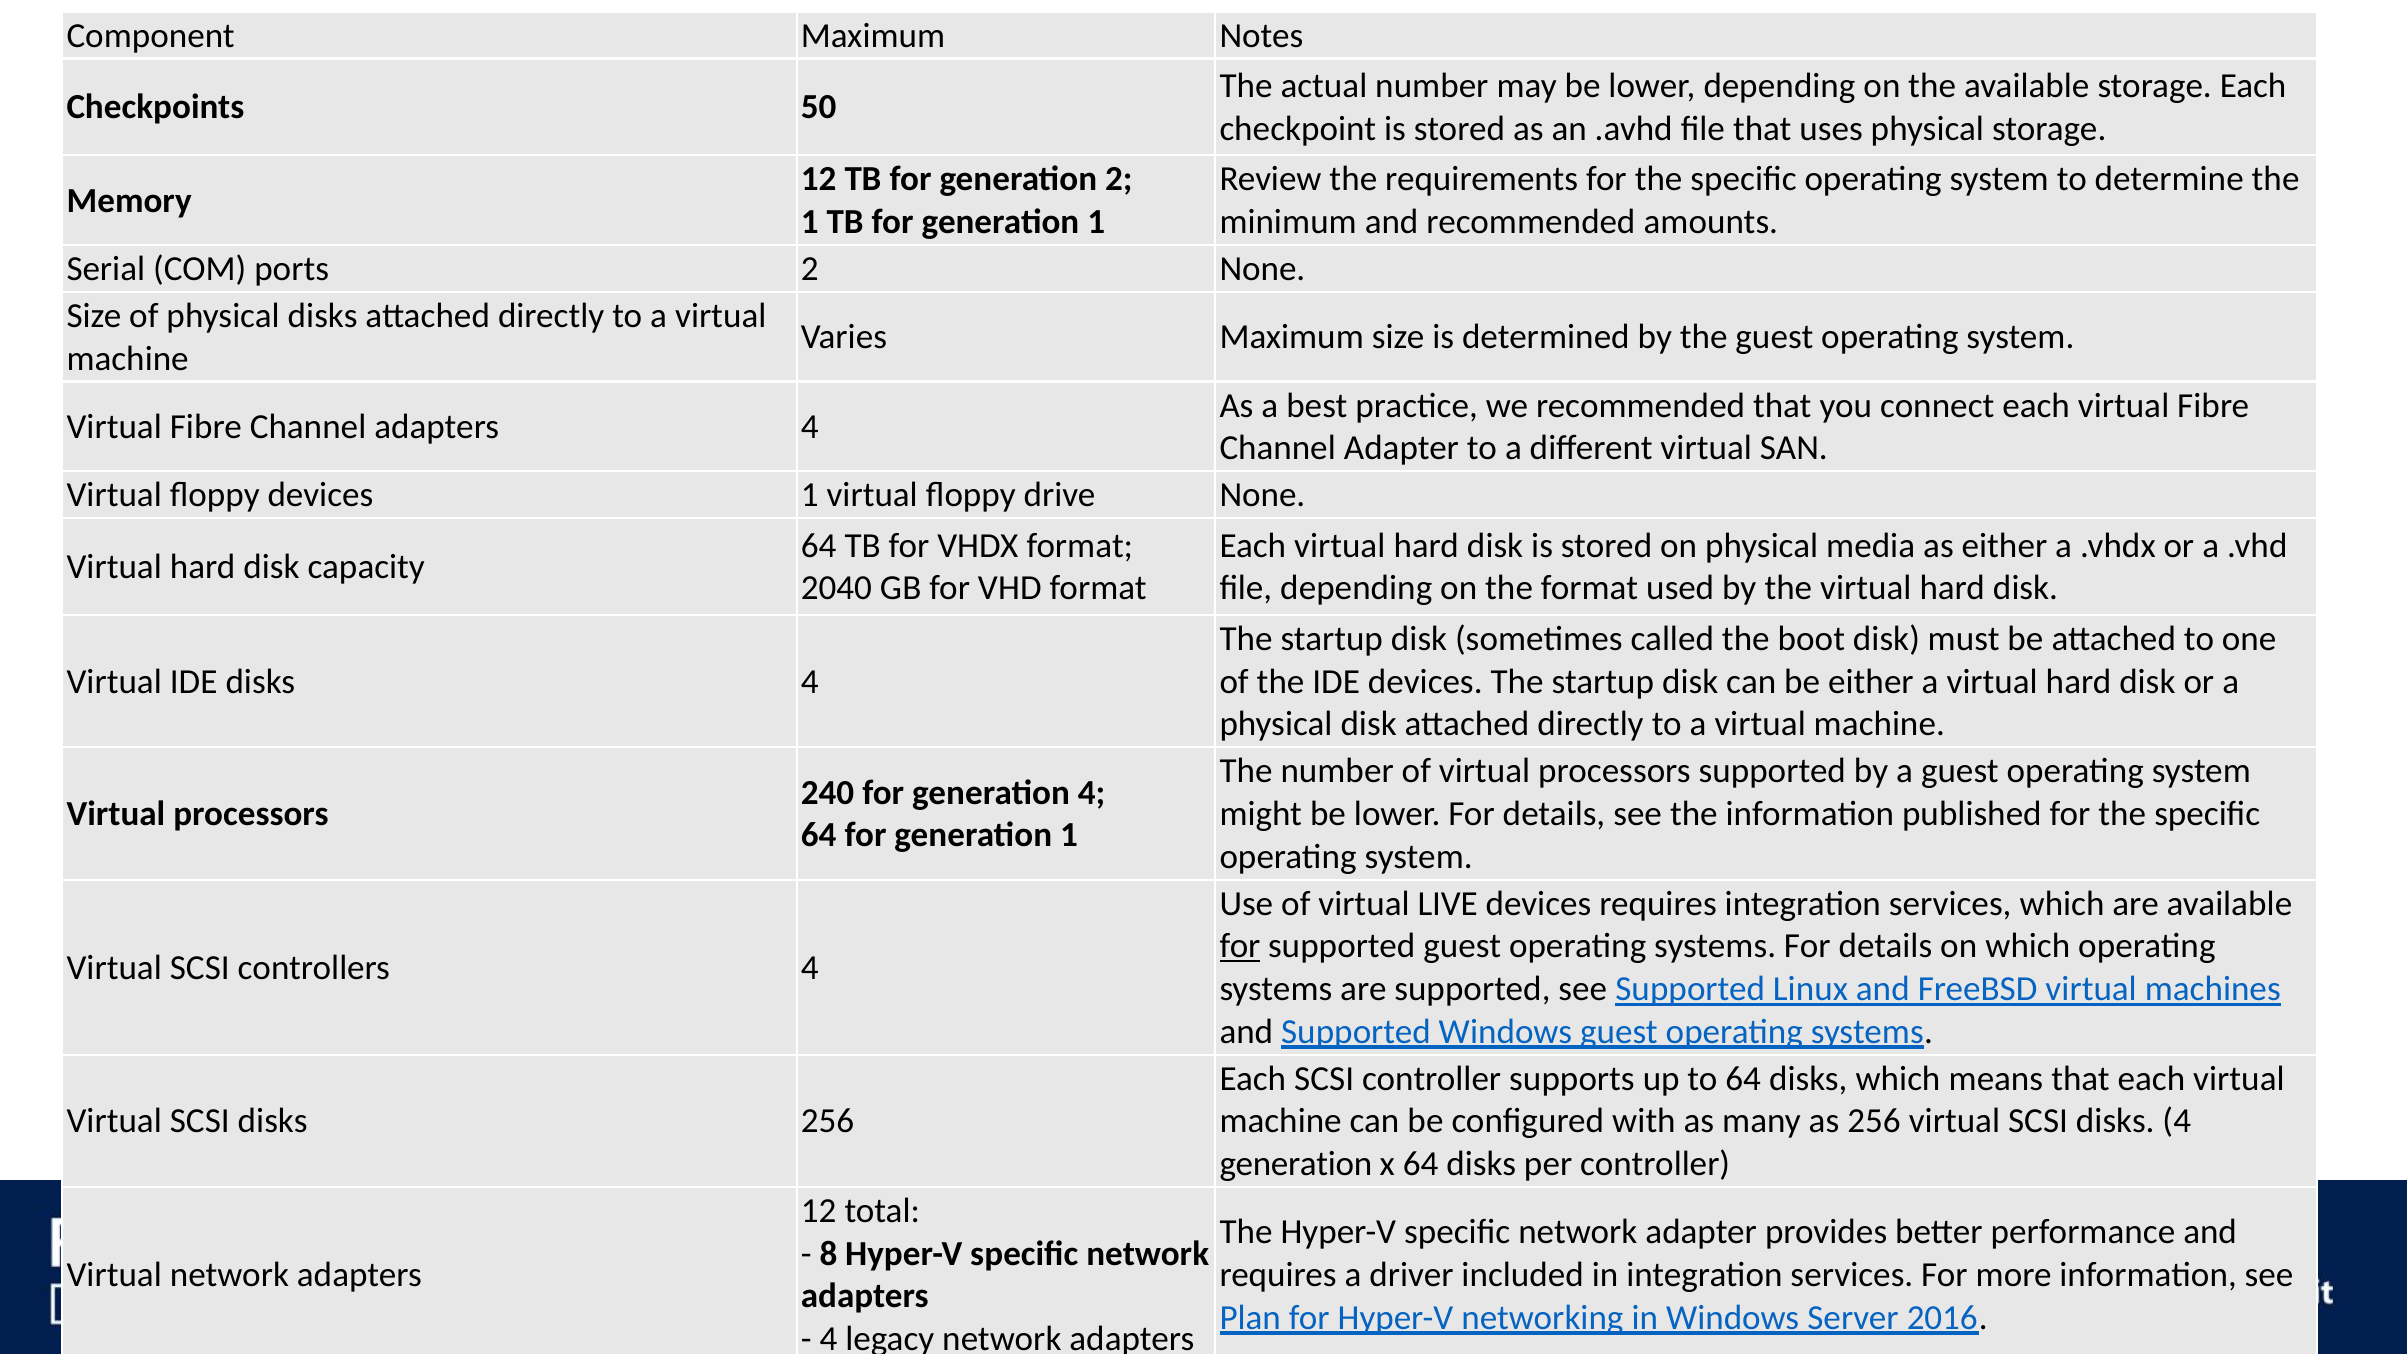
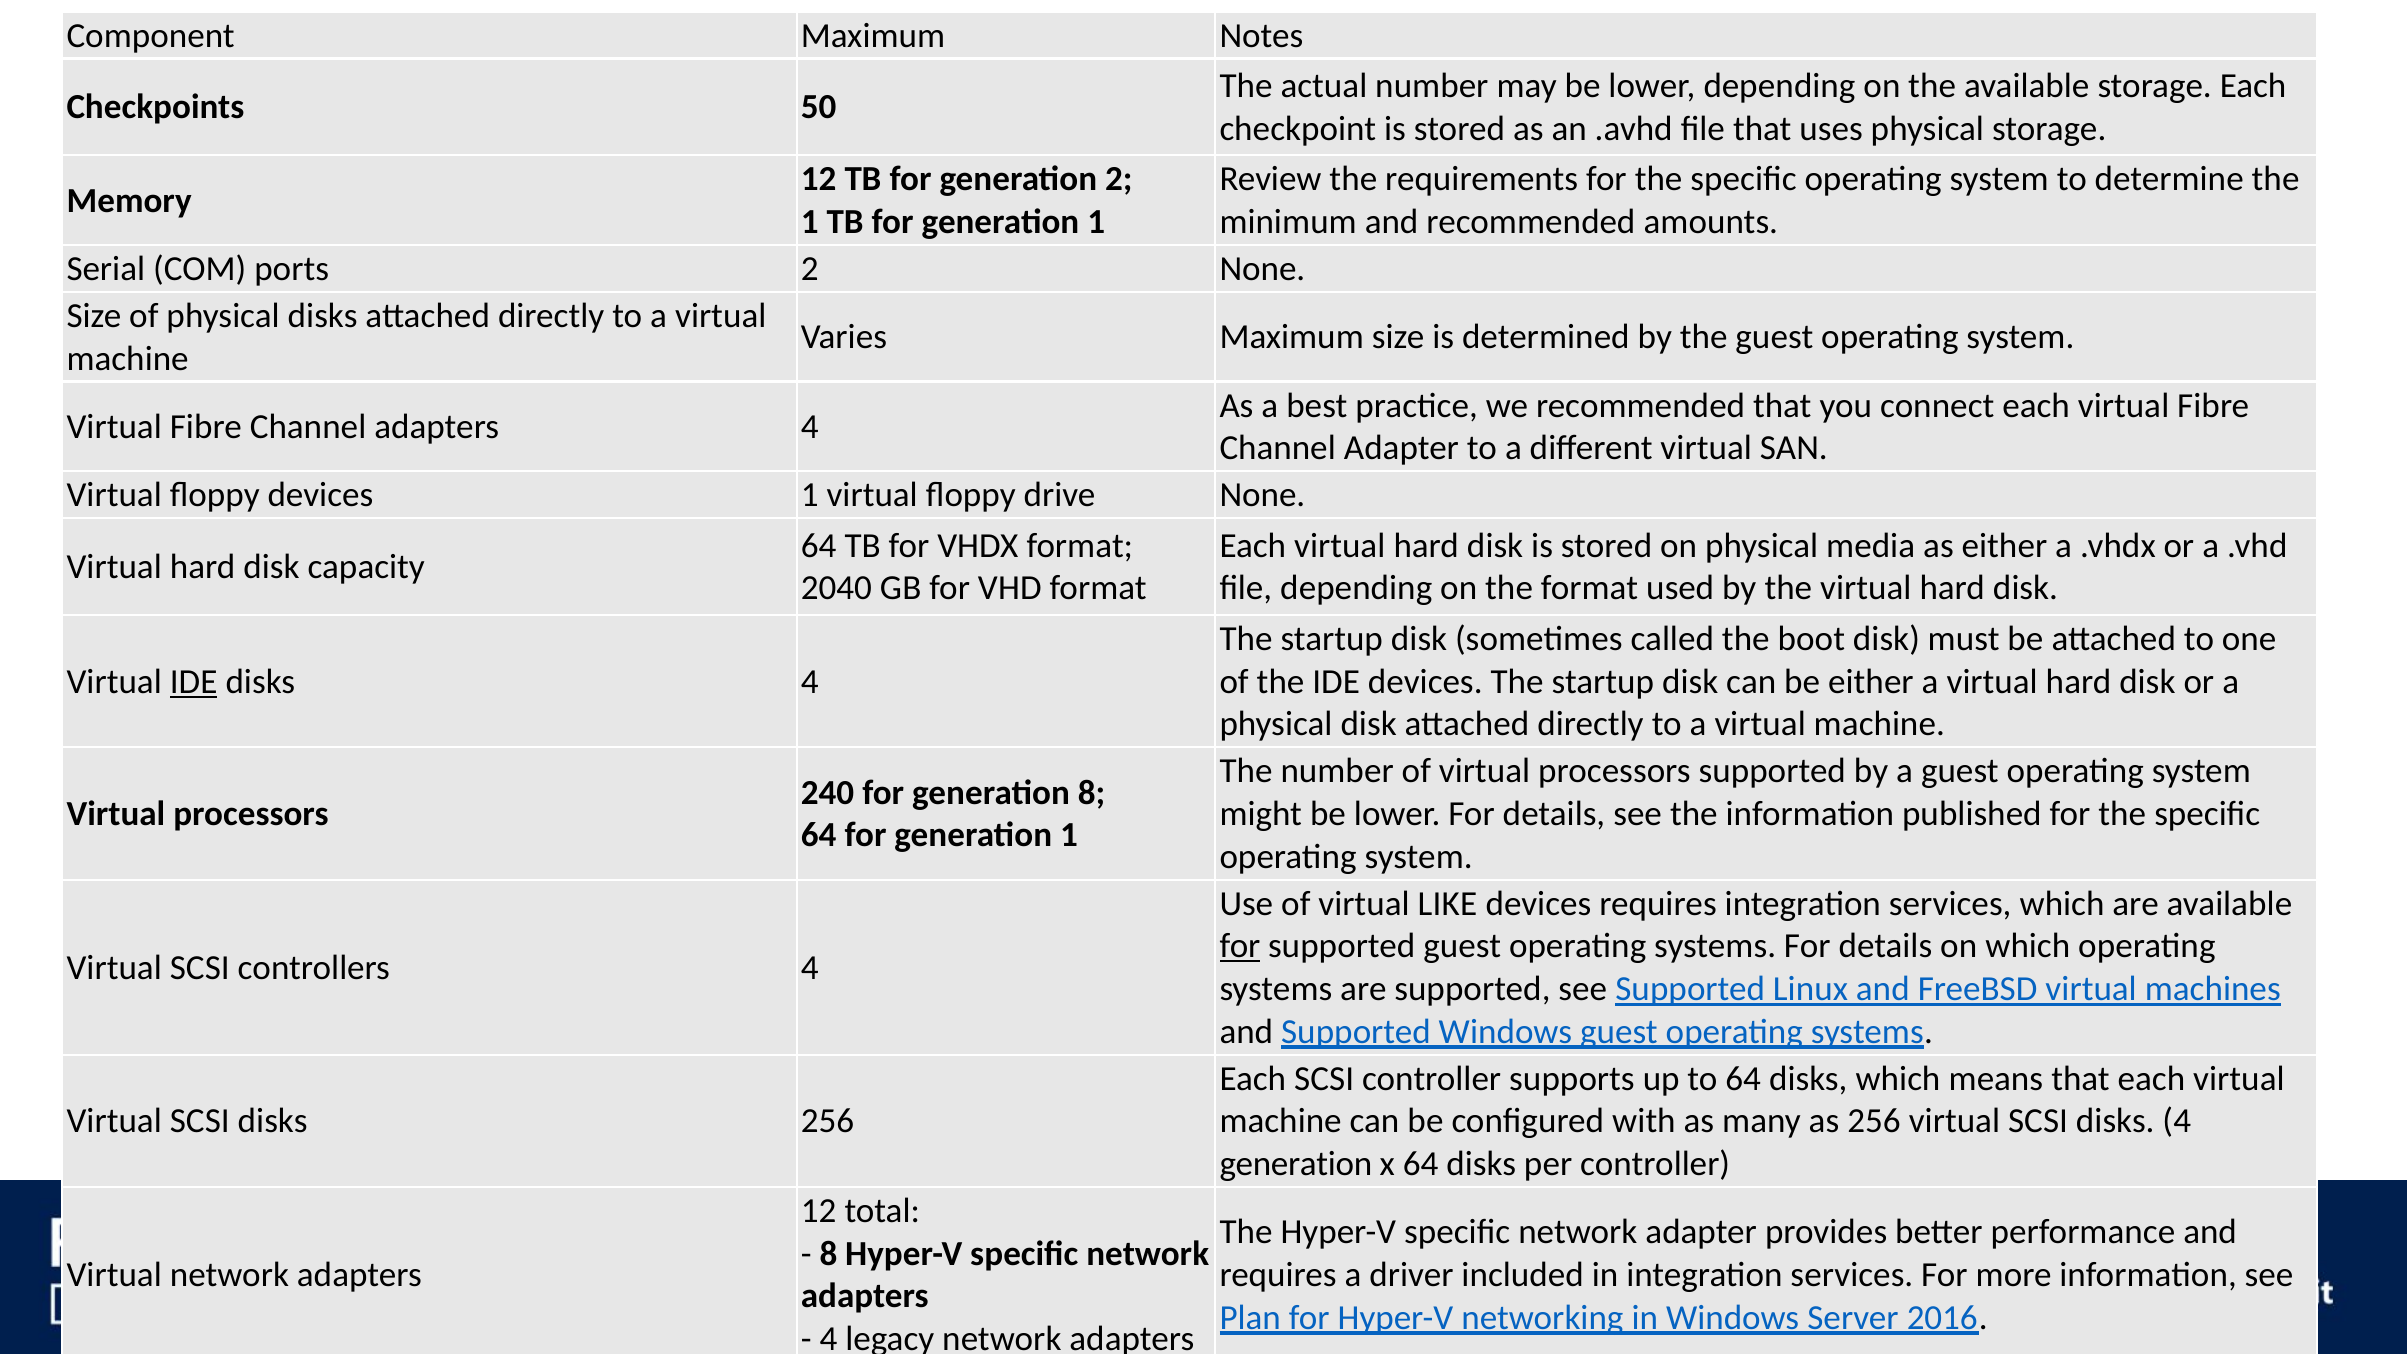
IDE underline: none -> present (194, 682)
generation 4: 4 -> 8 (1092, 793)
LIVE: LIVE -> LIKE (1447, 903)
